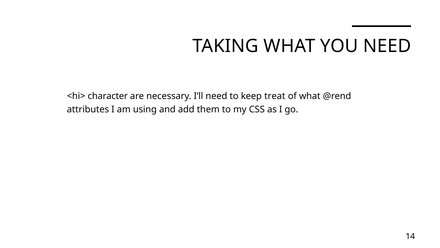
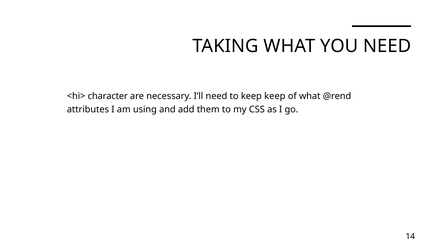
keep treat: treat -> keep (275, 96)
